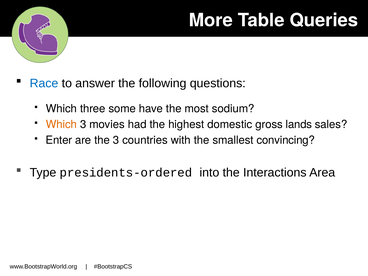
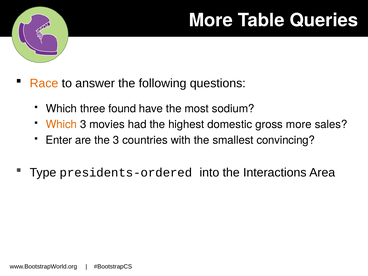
Race colour: blue -> orange (44, 83)
some: some -> found (122, 109)
gross lands: lands -> more (299, 124)
